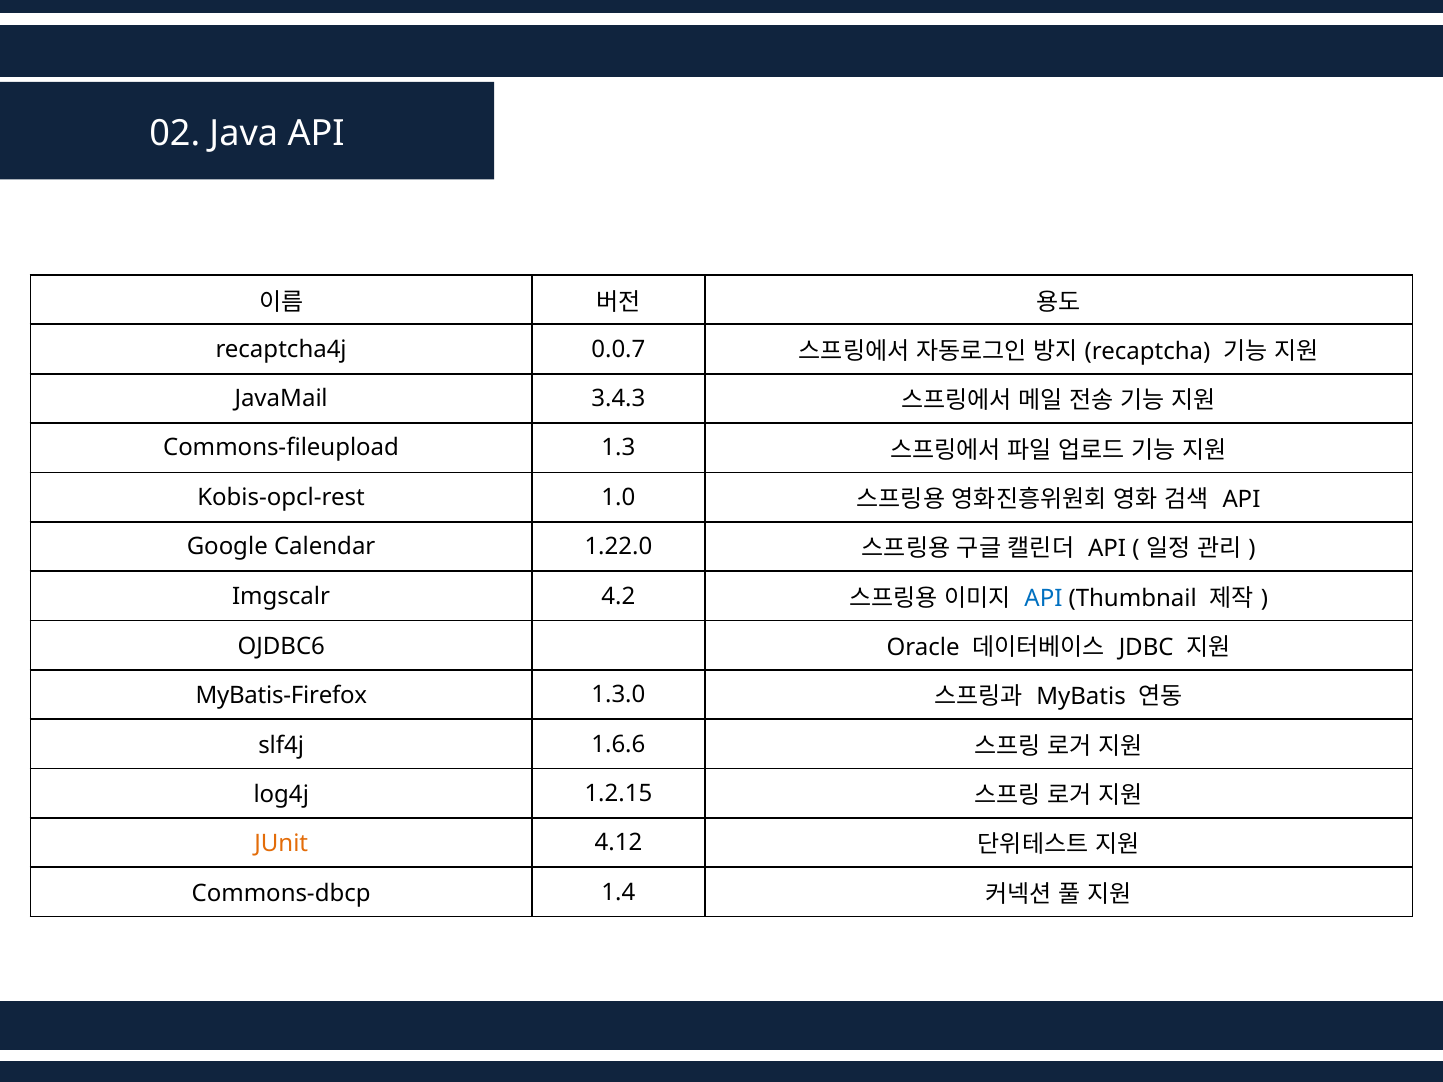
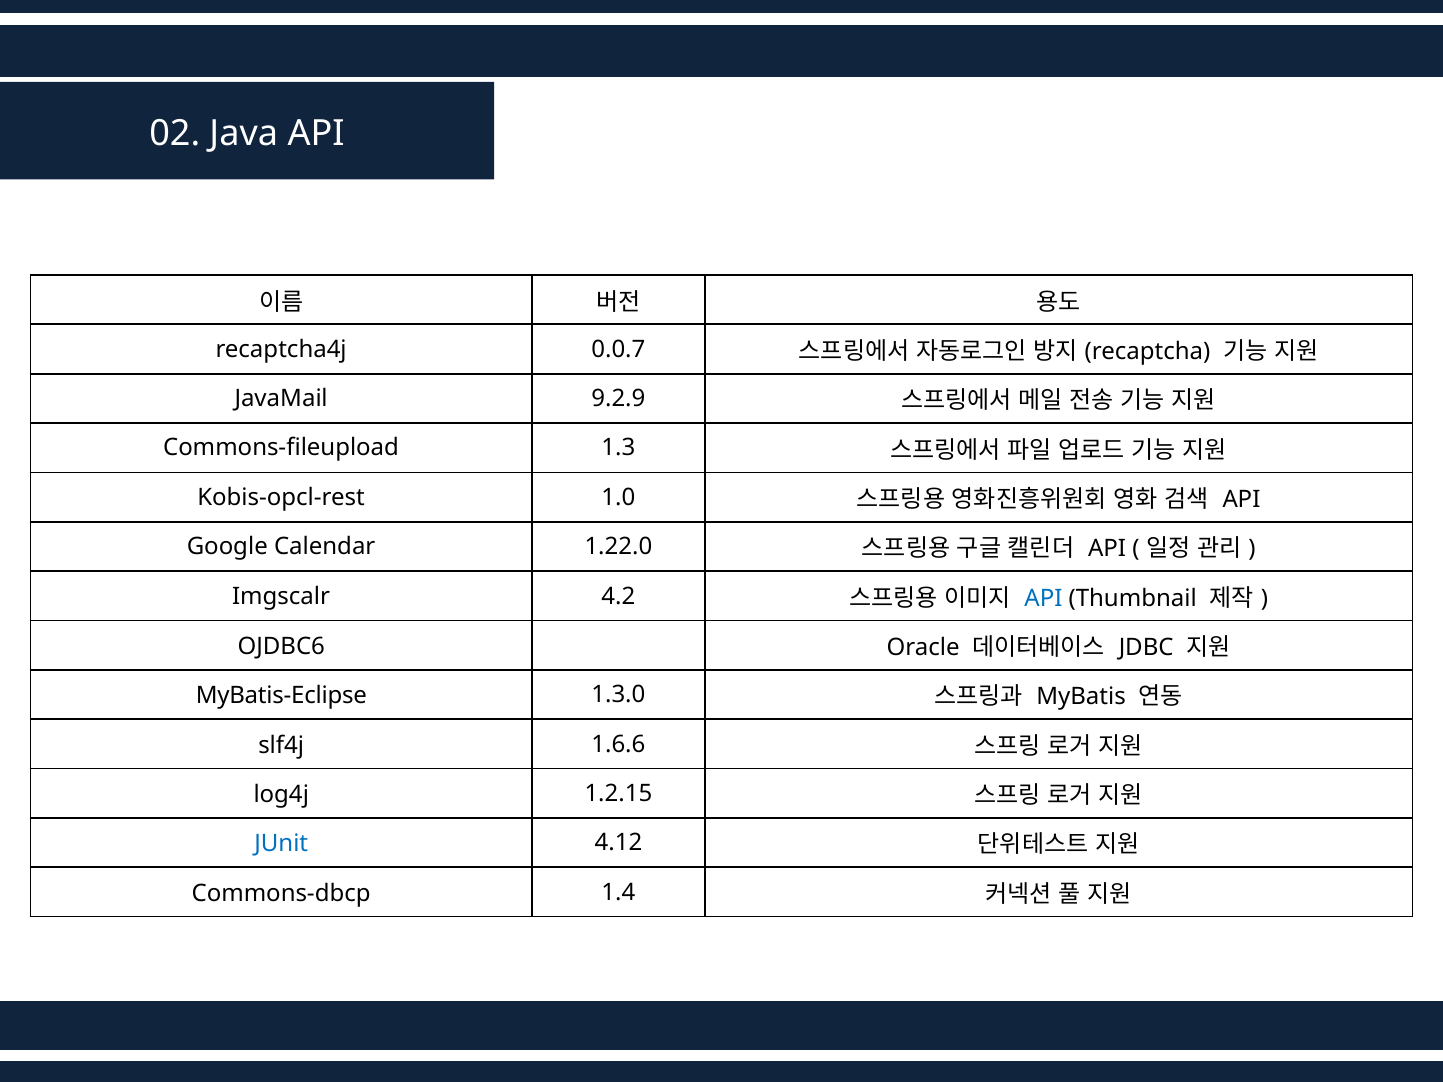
3.4.3: 3.4.3 -> 9.2.9 (618, 399)
MyBatis-Firefox: MyBatis-Firefox -> MyBatis-Eclipse (281, 696)
JUnit colour: orange -> blue (281, 844)
